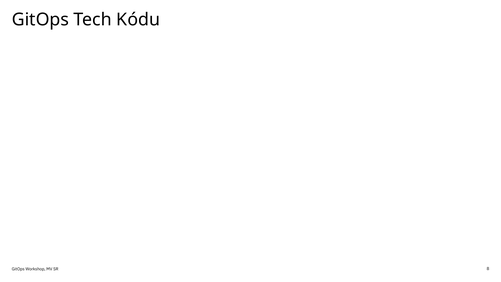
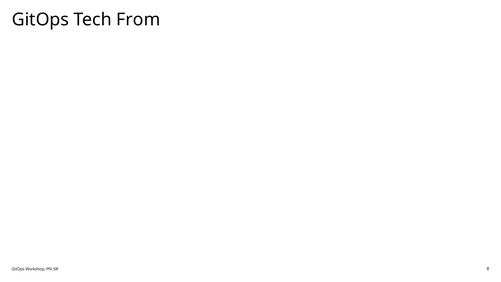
Kódu: Kódu -> From (138, 20)
